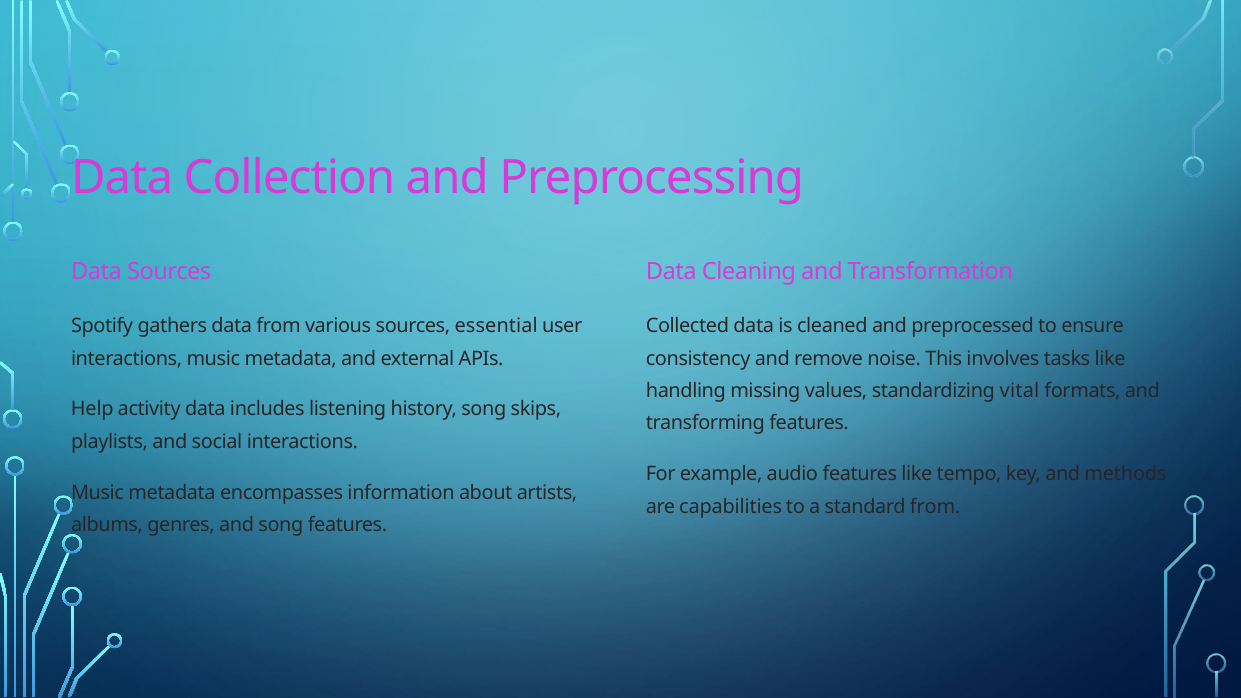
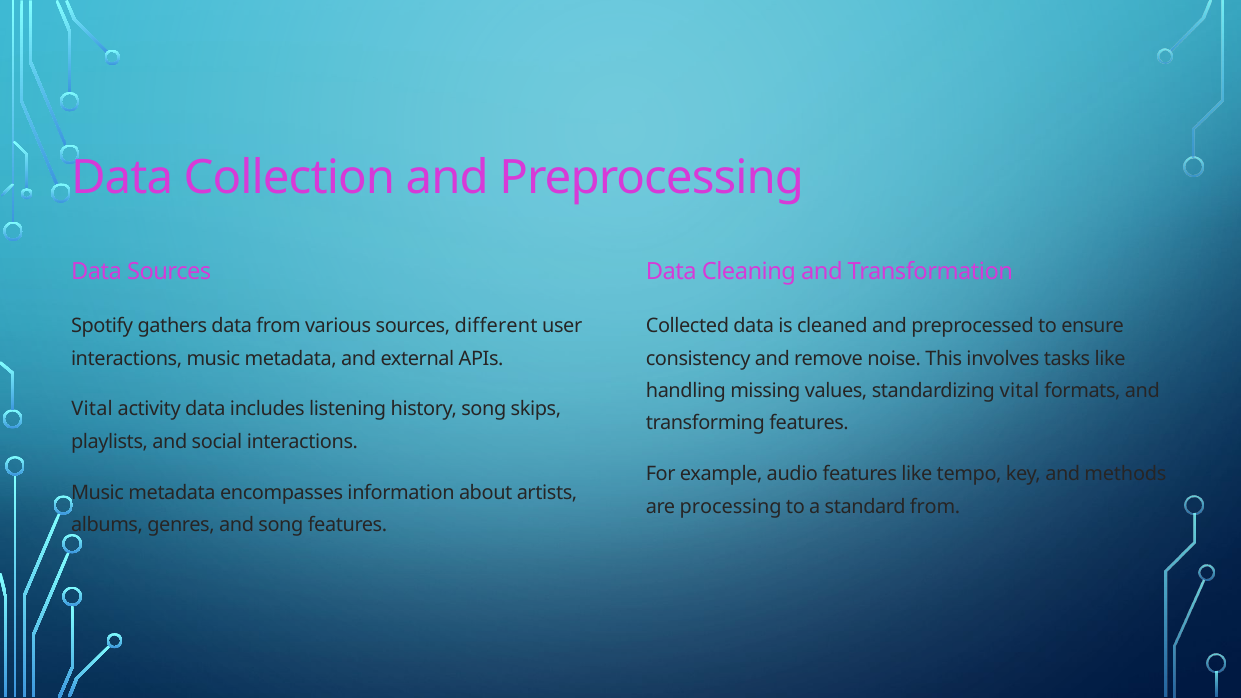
essential: essential -> different (496, 326)
Help: Help -> Vital (92, 409)
capabilities: capabilities -> processing (731, 507)
